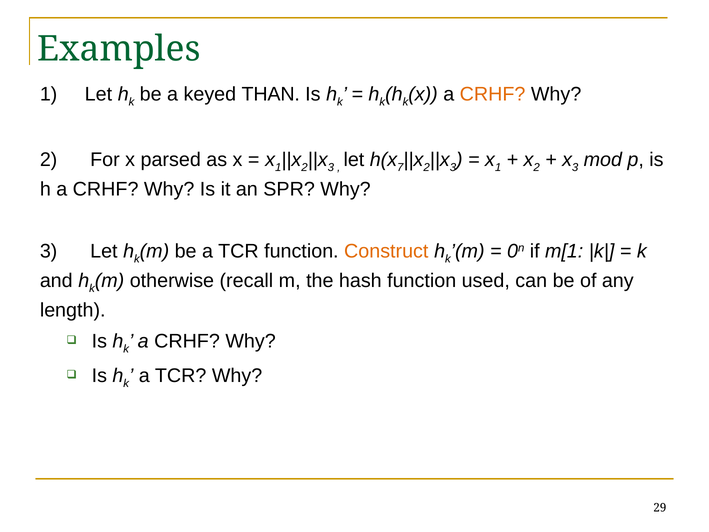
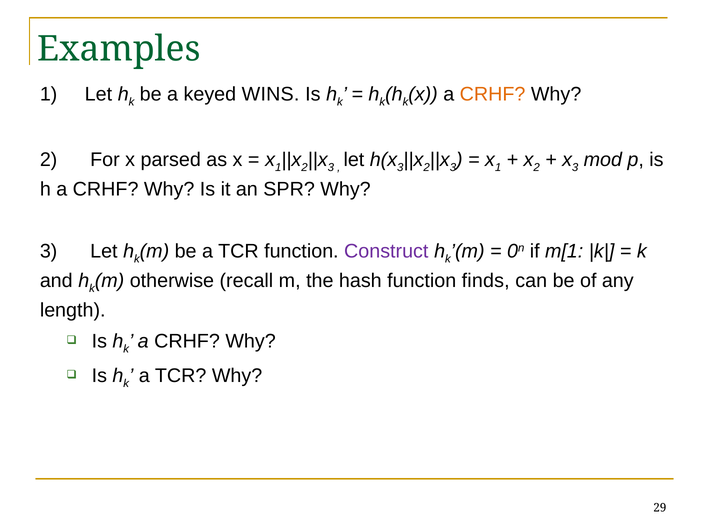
THAN: THAN -> WINS (271, 94)
7: 7 -> 3 (400, 167)
Construct colour: orange -> purple (386, 251)
used: used -> finds (486, 281)
